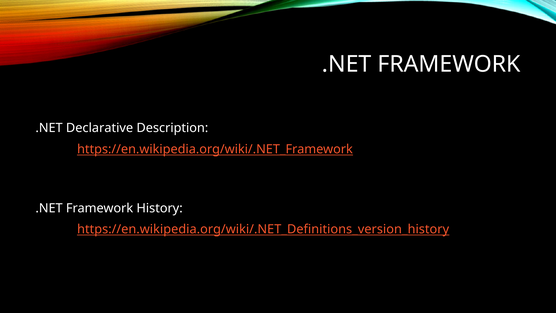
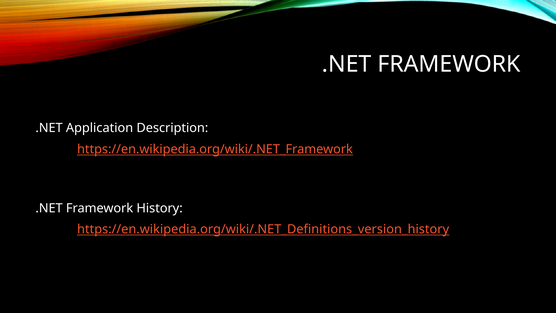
Declarative: Declarative -> Application (100, 128)
